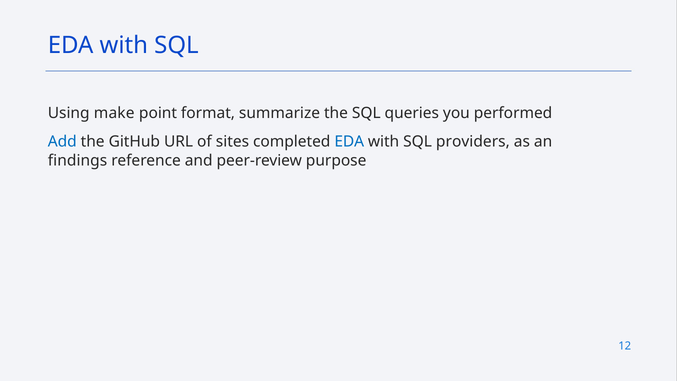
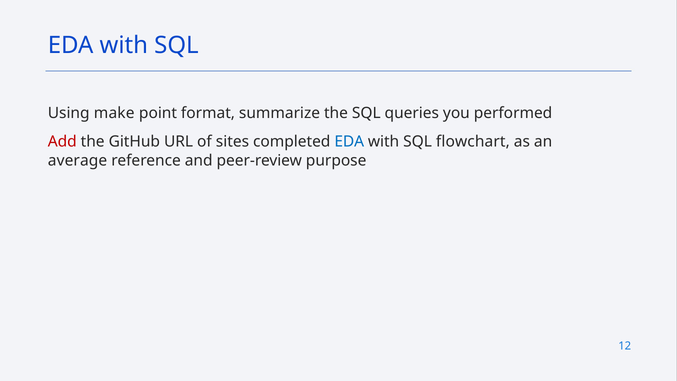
Add colour: blue -> red (62, 142)
providers: providers -> flowchart (473, 142)
findings: findings -> average (78, 160)
